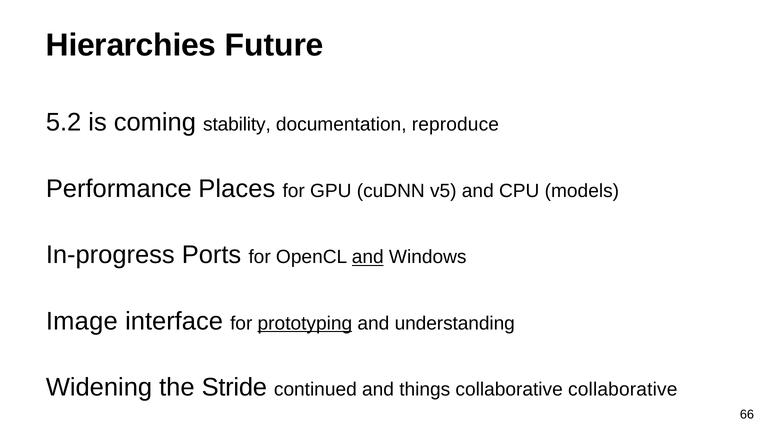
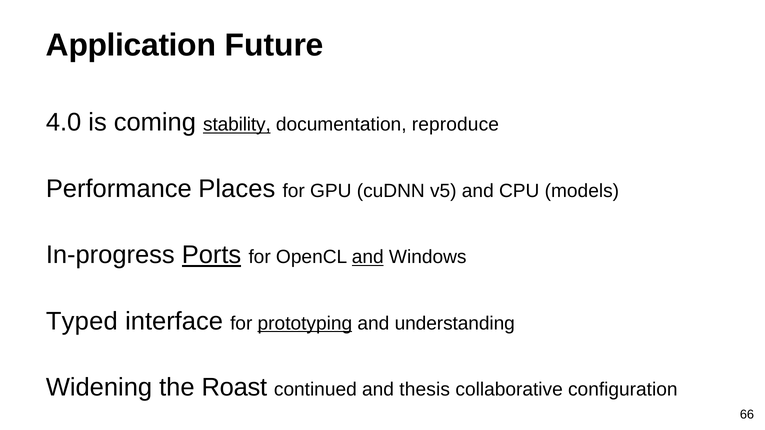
Hierarchies: Hierarchies -> Application (131, 45)
5.2: 5.2 -> 4.0 (64, 123)
stability underline: none -> present (237, 125)
Ports underline: none -> present (212, 255)
Image: Image -> Typed (82, 322)
Stride: Stride -> Roast (234, 388)
things: things -> thesis (425, 390)
collaborative collaborative: collaborative -> configuration (623, 390)
